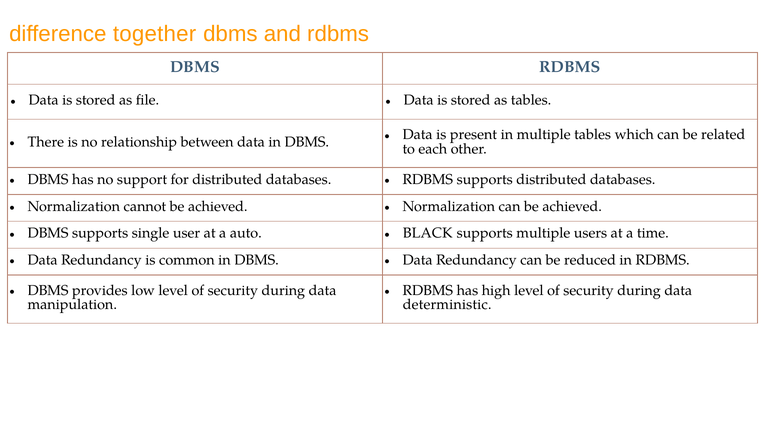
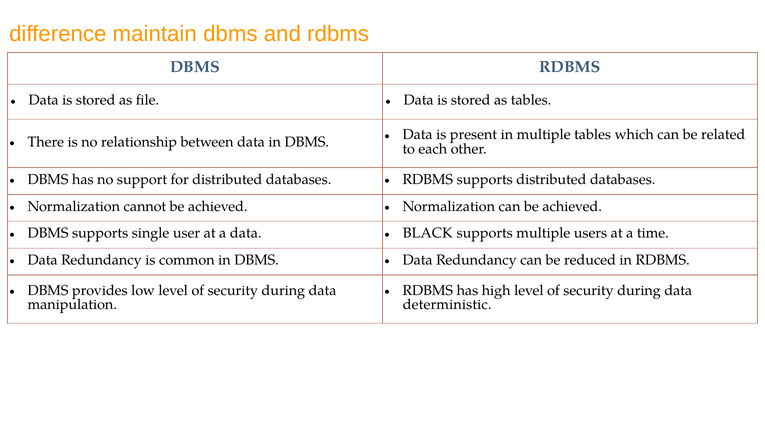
together: together -> maintain (155, 34)
a auto: auto -> data (246, 233)
